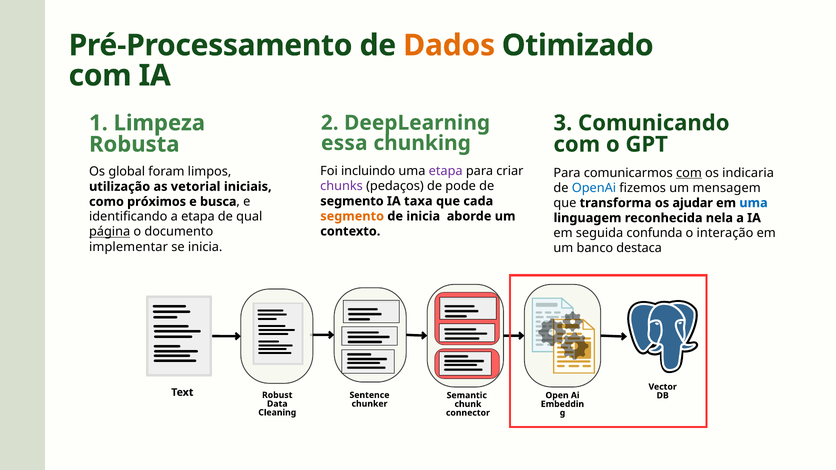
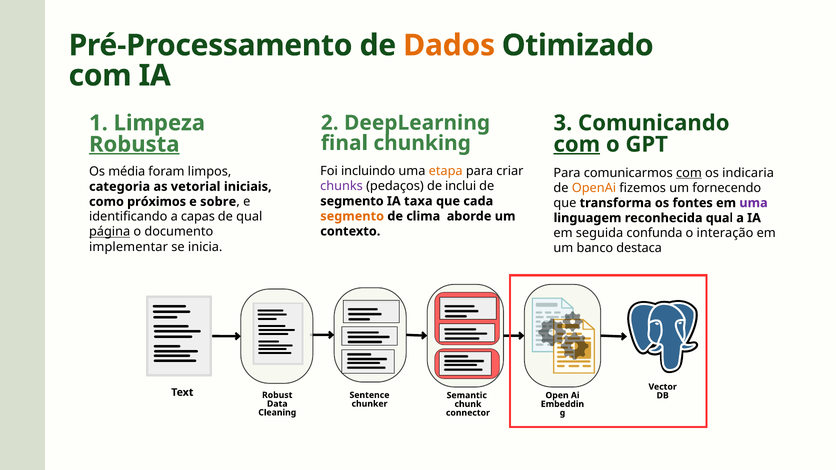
essa: essa -> final (344, 143)
Robusta underline: none -> present (134, 144)
com underline: none -> present (577, 144)
etapa colour: purple -> orange (446, 171)
global: global -> média (127, 172)
pode: pode -> inclui (461, 186)
OpenAi colour: blue -> orange (594, 188)
mensagem: mensagem -> fornecendo (727, 188)
utilização: utilização -> categoria (120, 187)
ajudar: ajudar -> fontes (693, 203)
uma colour: blue -> purple (753, 203)
busca: busca -> sobre (218, 202)
a etapa: etapa -> capas (198, 217)
de inicia: inicia -> clima (423, 216)
reconhecida nela: nela -> qual (719, 218)
